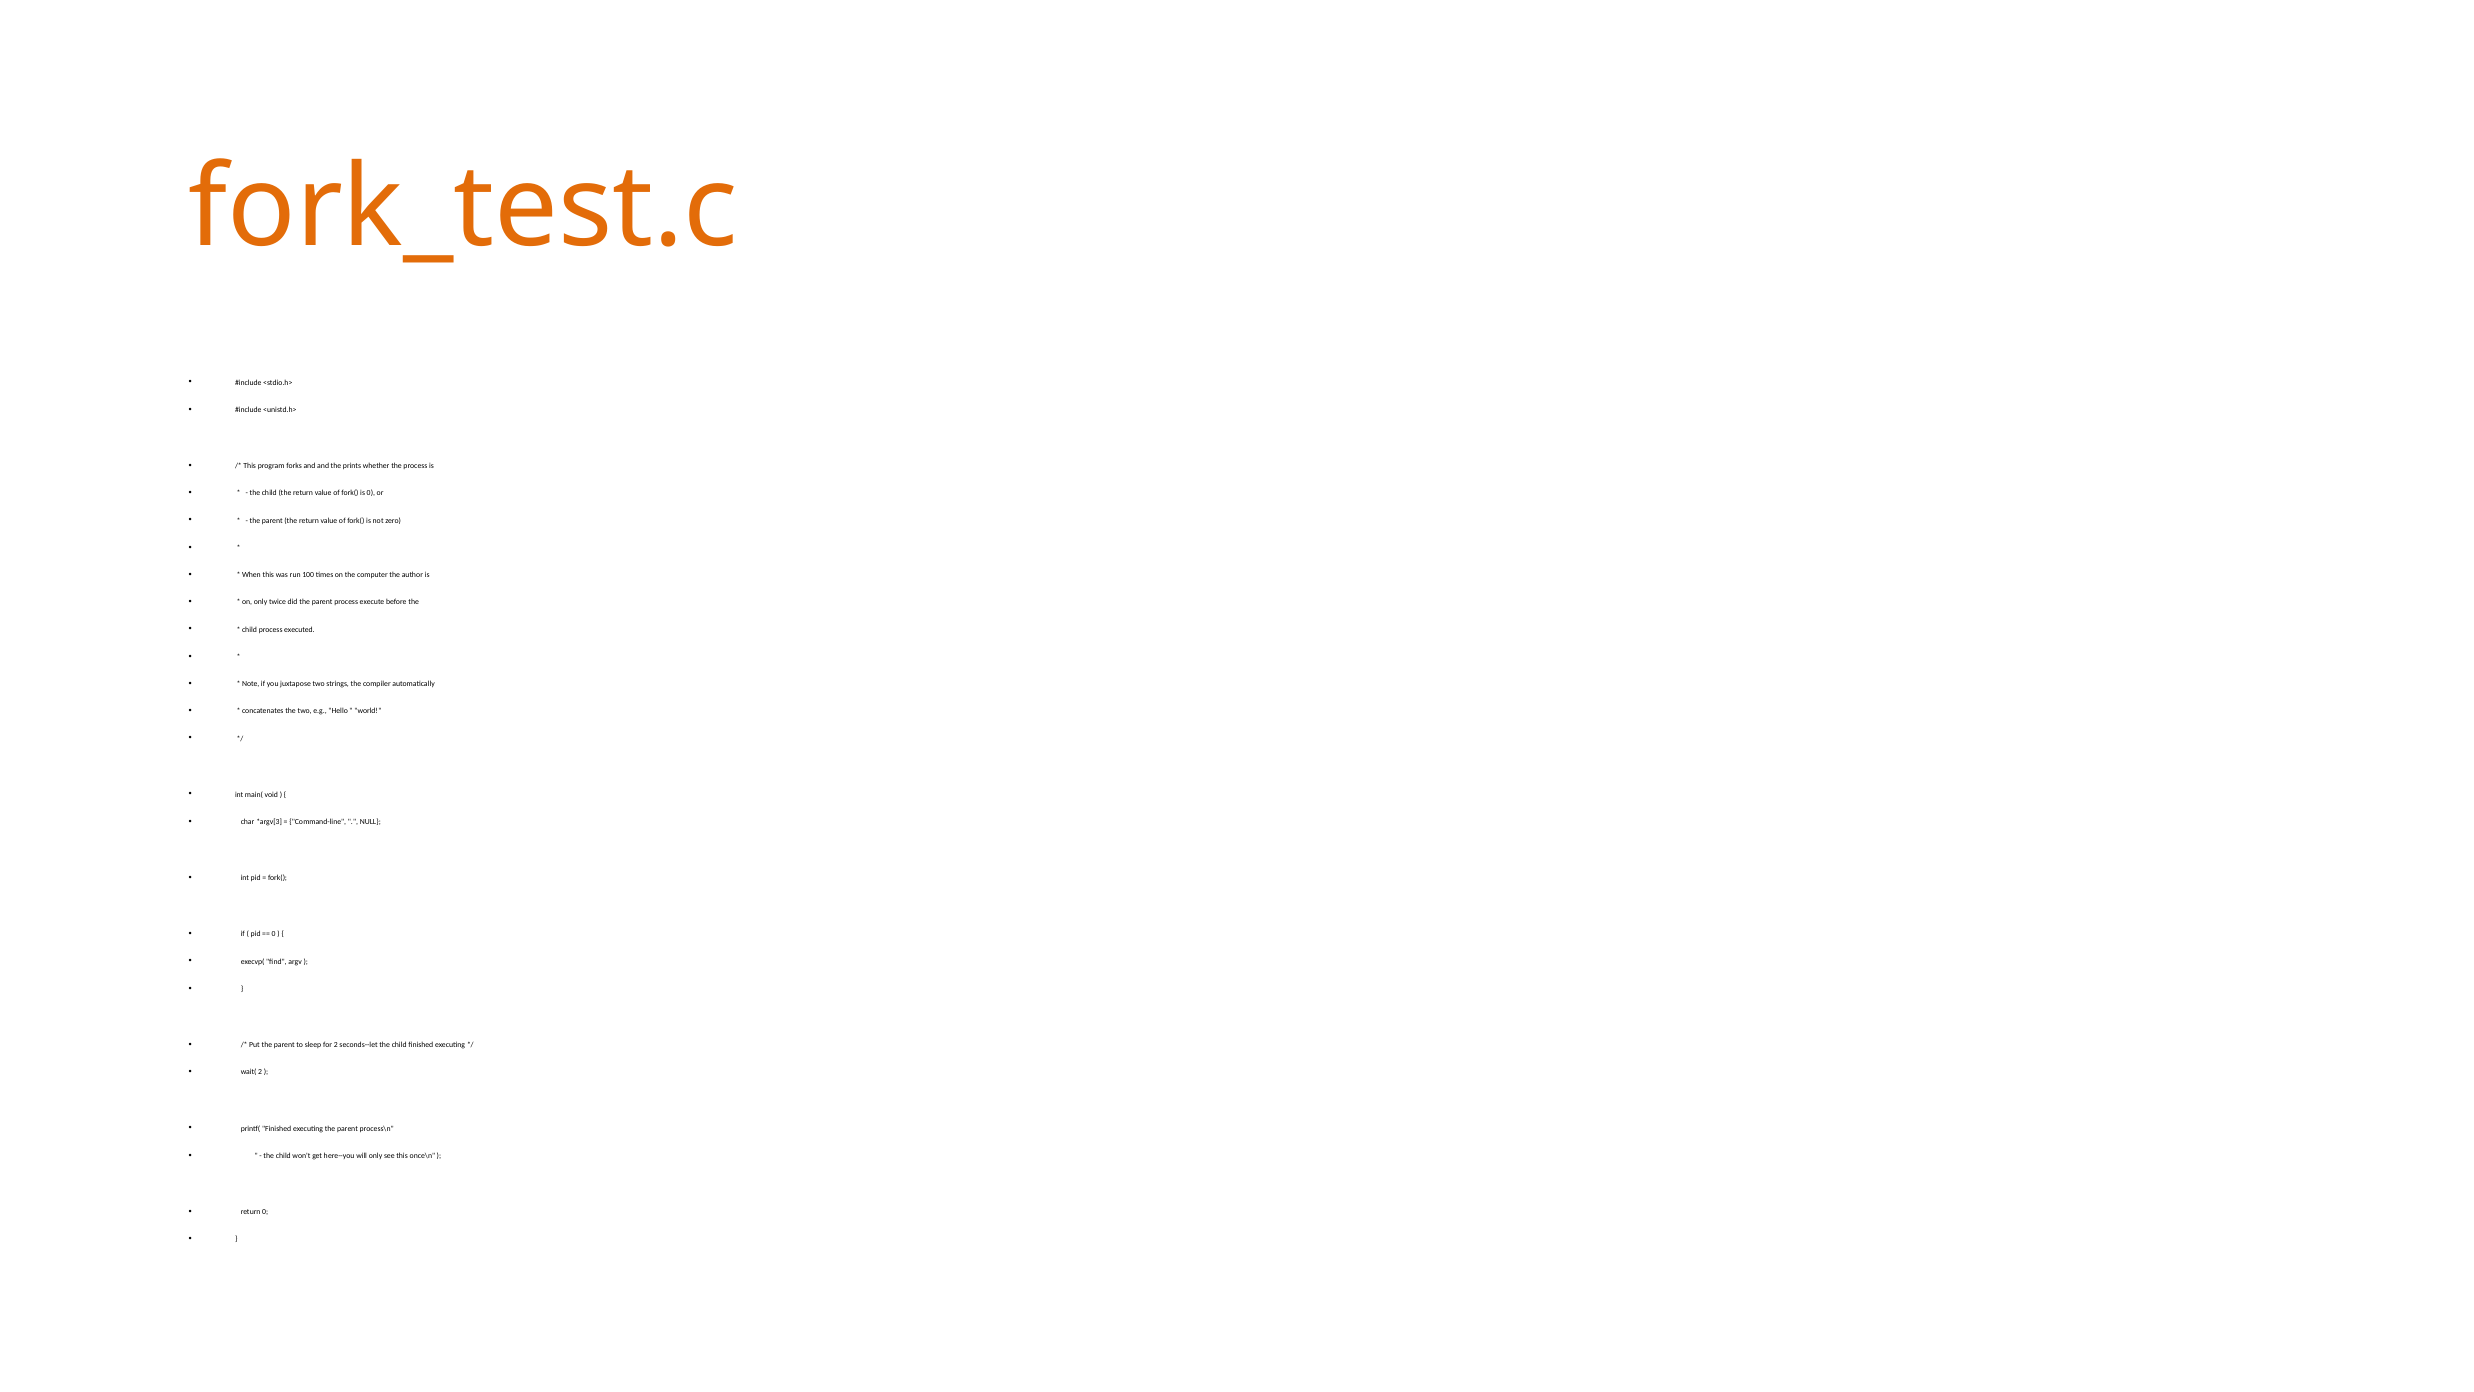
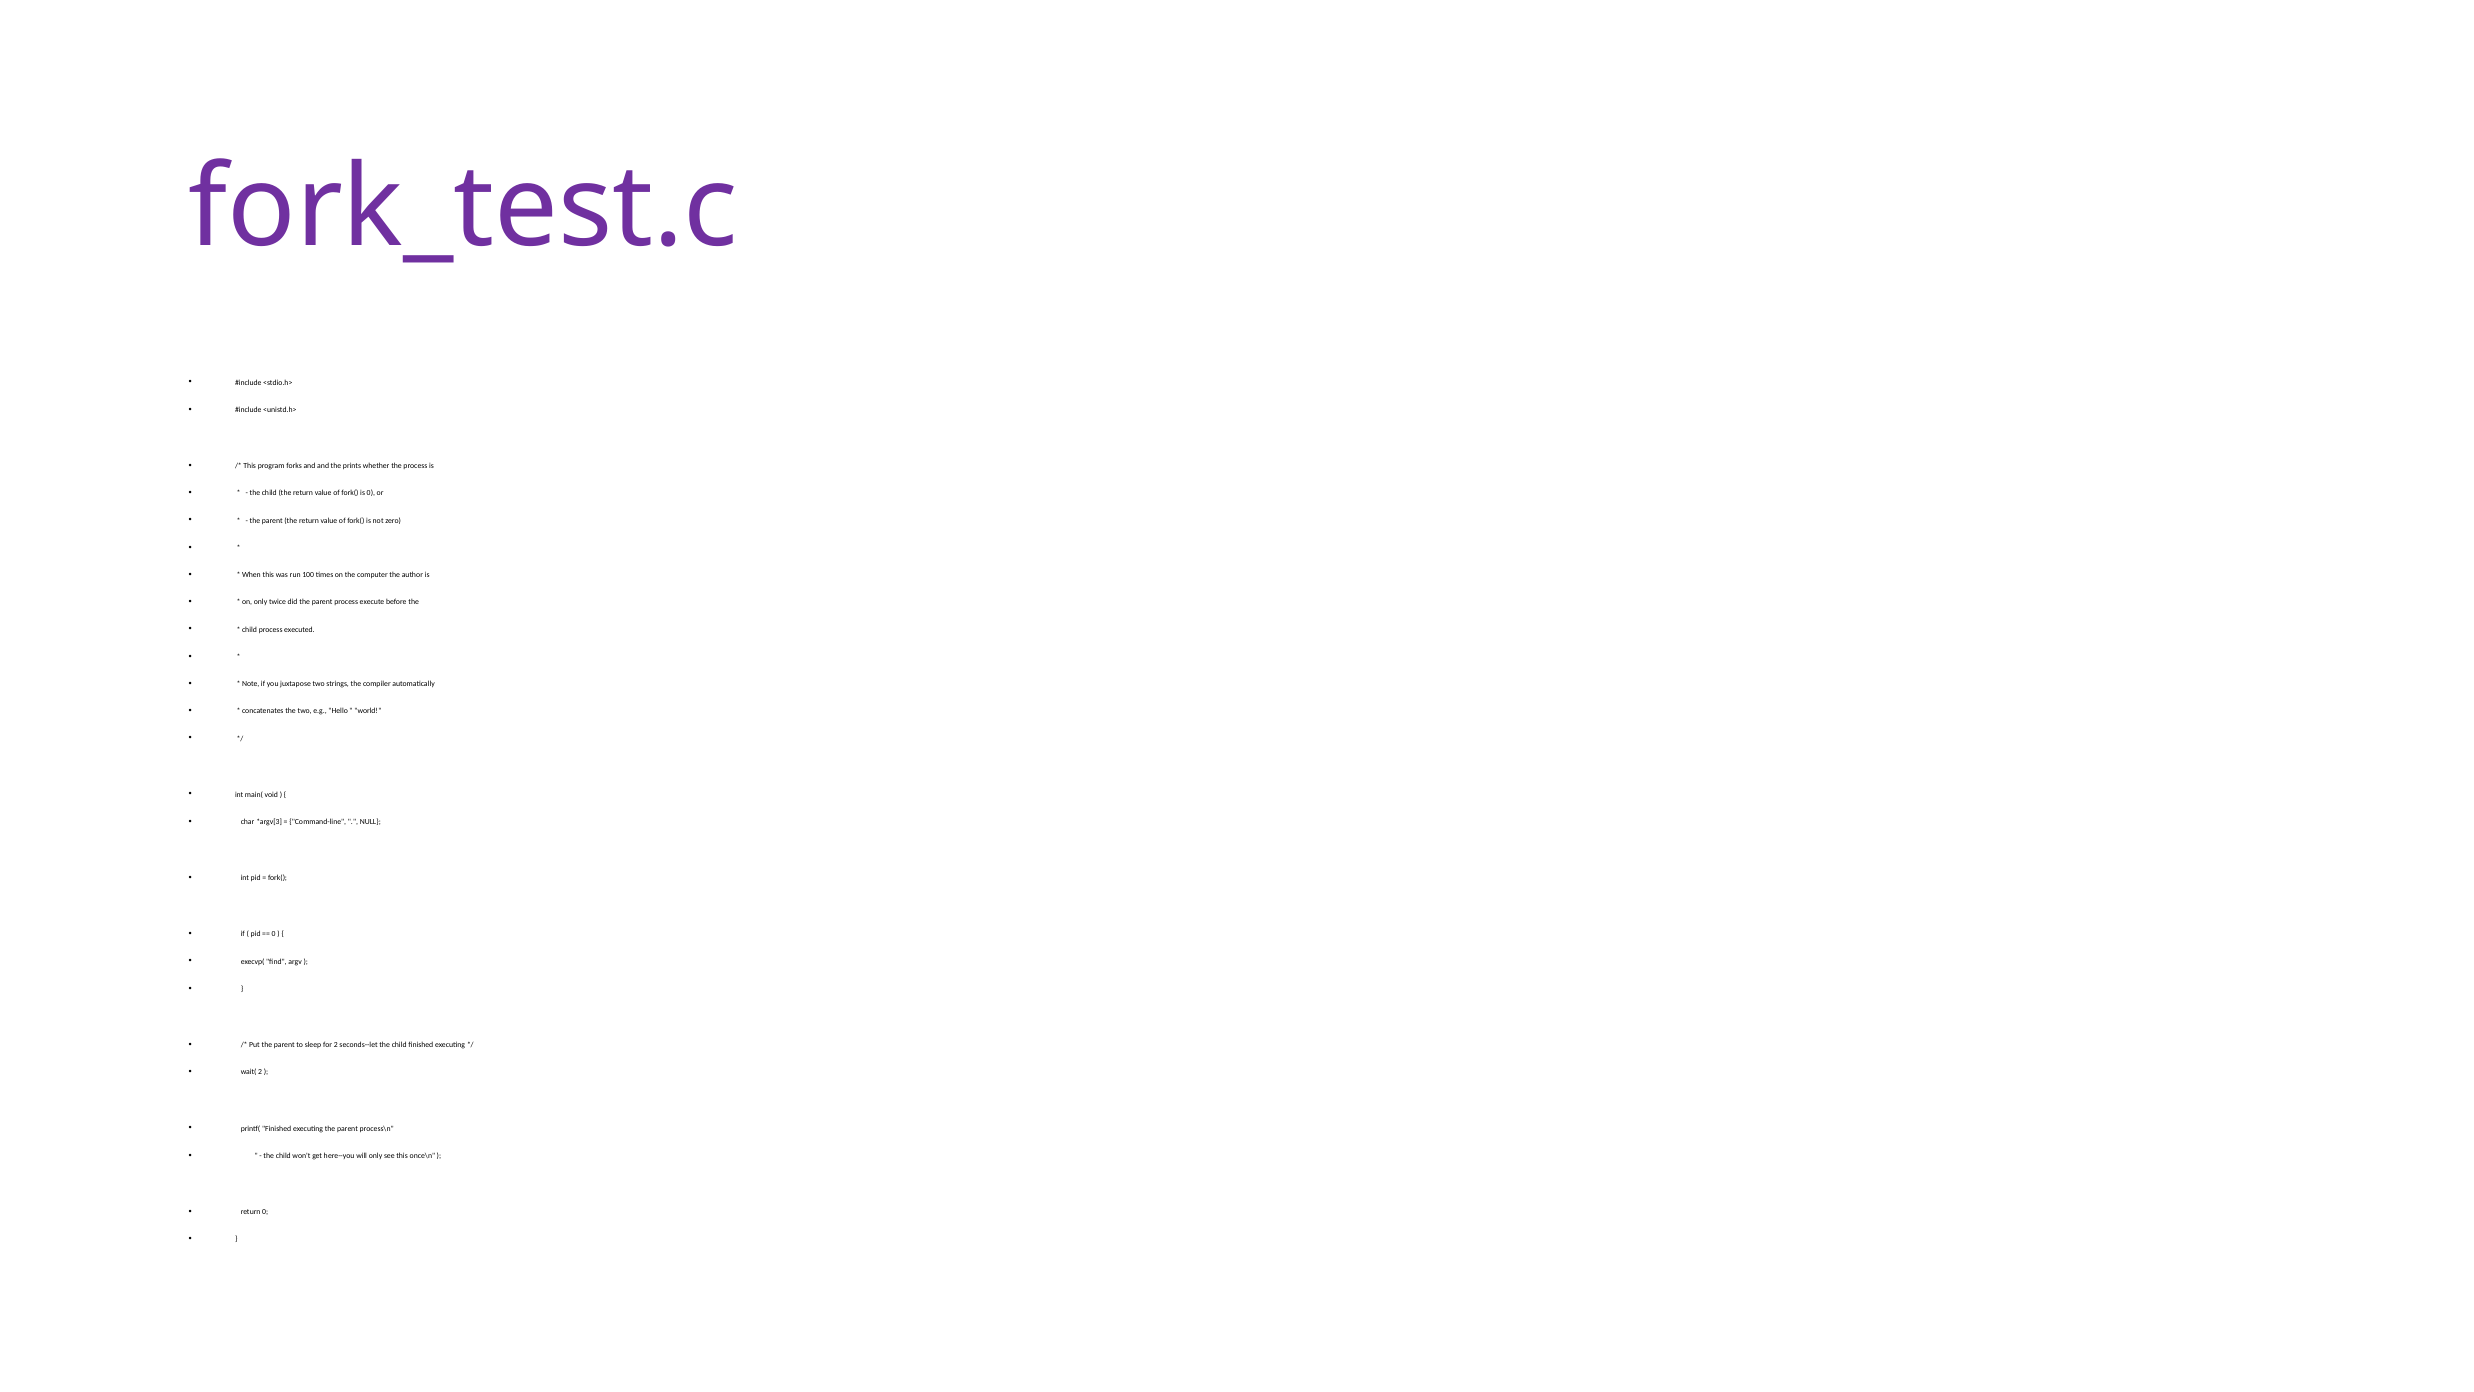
fork_test.c colour: orange -> purple (464, 208)
